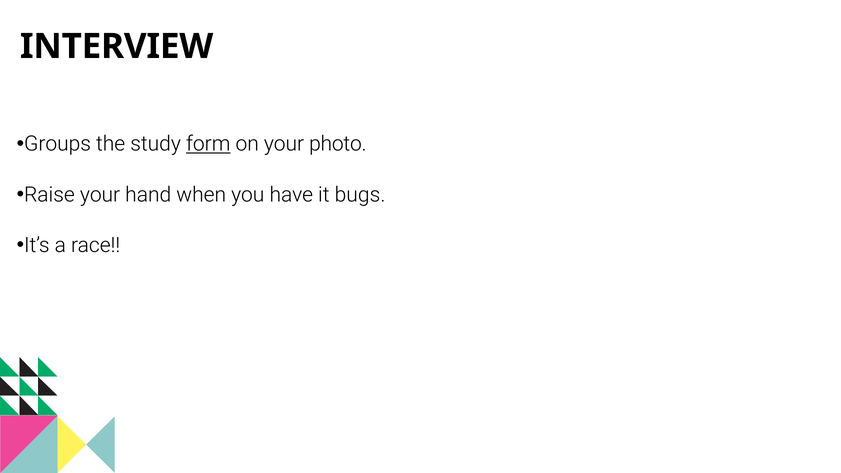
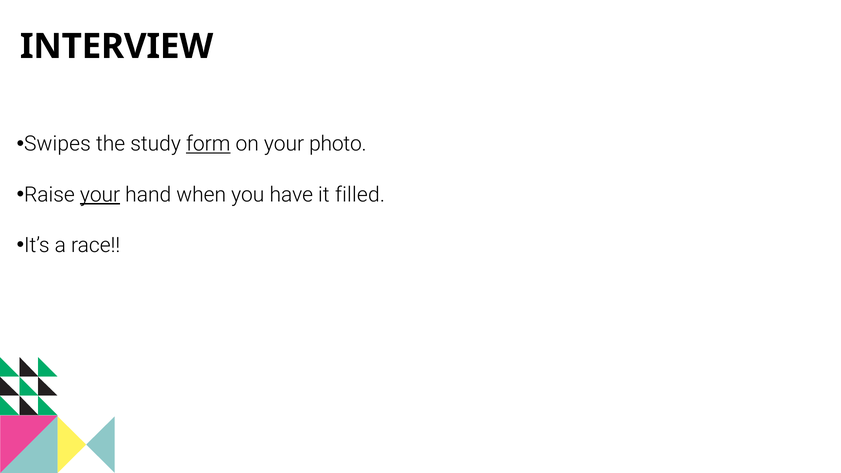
Groups: Groups -> Swipes (57, 144)
your underline: none -> present (100, 195)
bugs: bugs -> filled (360, 195)
